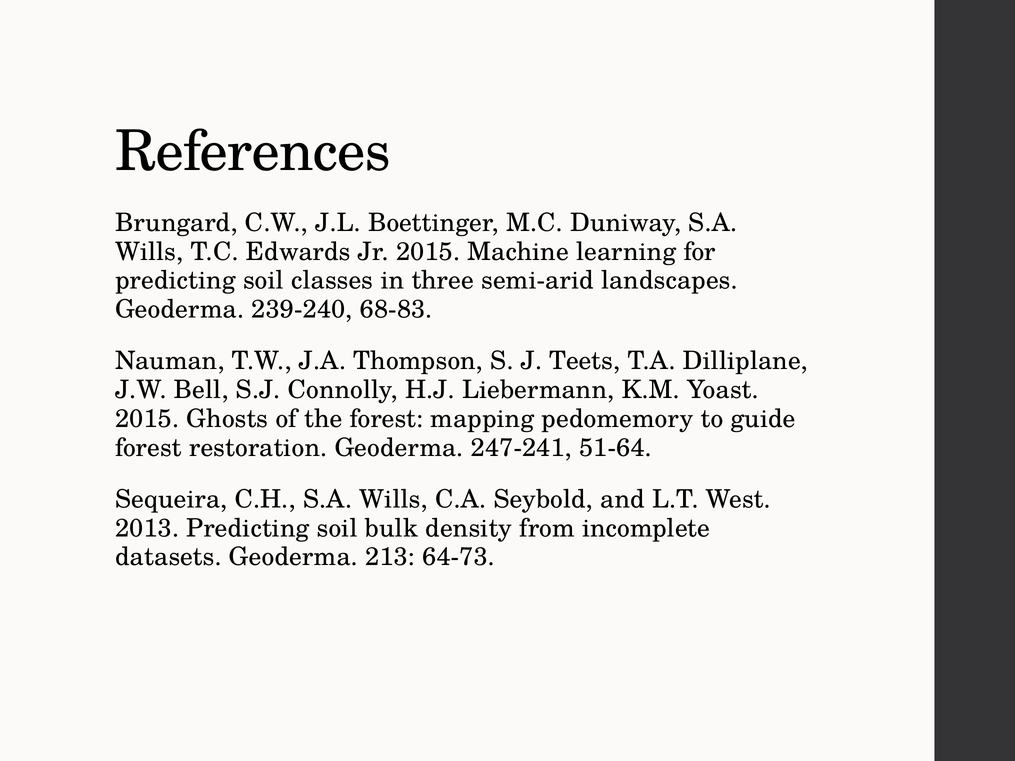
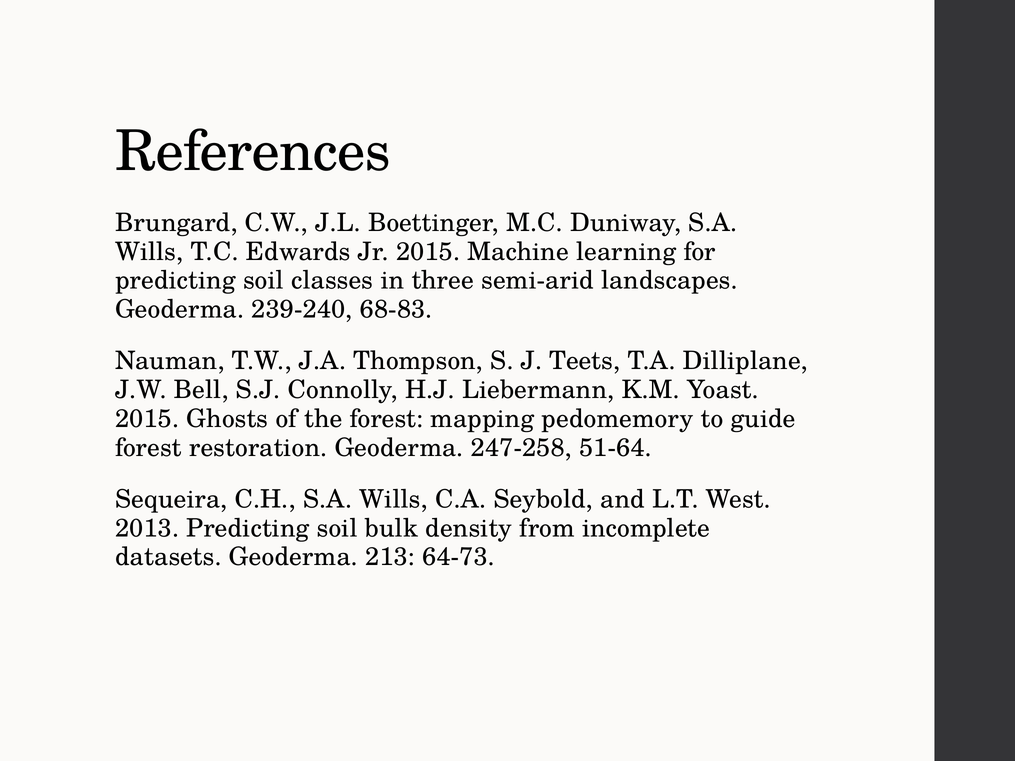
247-241: 247-241 -> 247-258 (521, 448)
